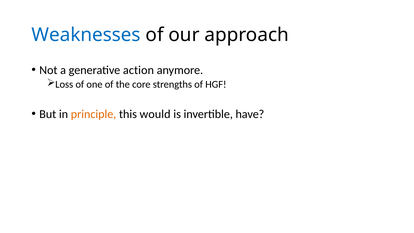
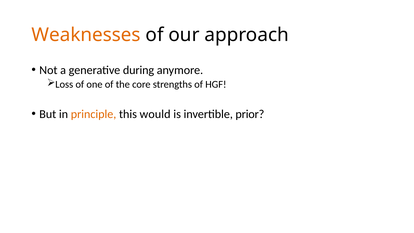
Weaknesses colour: blue -> orange (86, 35)
action: action -> during (139, 70)
have: have -> prior (250, 114)
